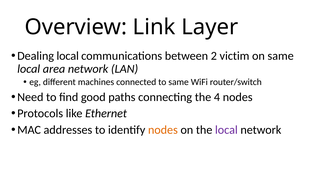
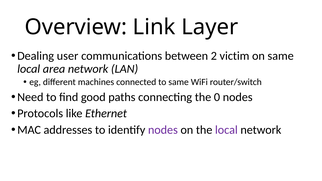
Dealing local: local -> user (68, 56)
4: 4 -> 0 (217, 97)
nodes colour: orange -> purple (163, 130)
